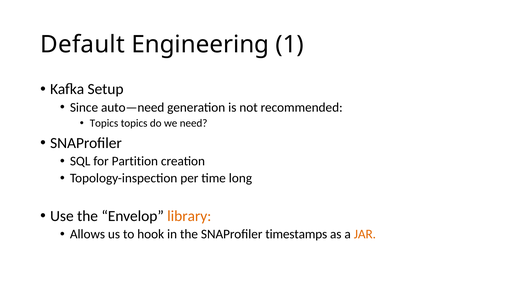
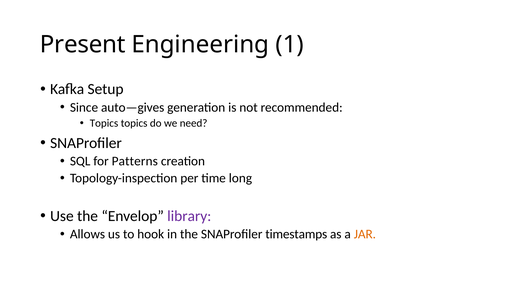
Default: Default -> Present (83, 44)
auto—need: auto—need -> auto—gives (133, 107)
Partition: Partition -> Patterns (135, 161)
library colour: orange -> purple (189, 216)
